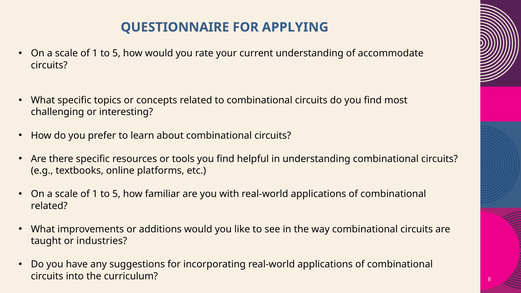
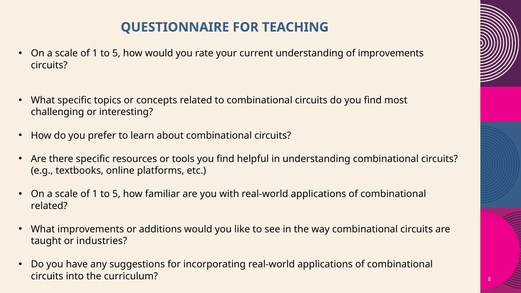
APPLYING: APPLYING -> TEACHING (295, 27)
of accommodate: accommodate -> improvements (391, 53)
